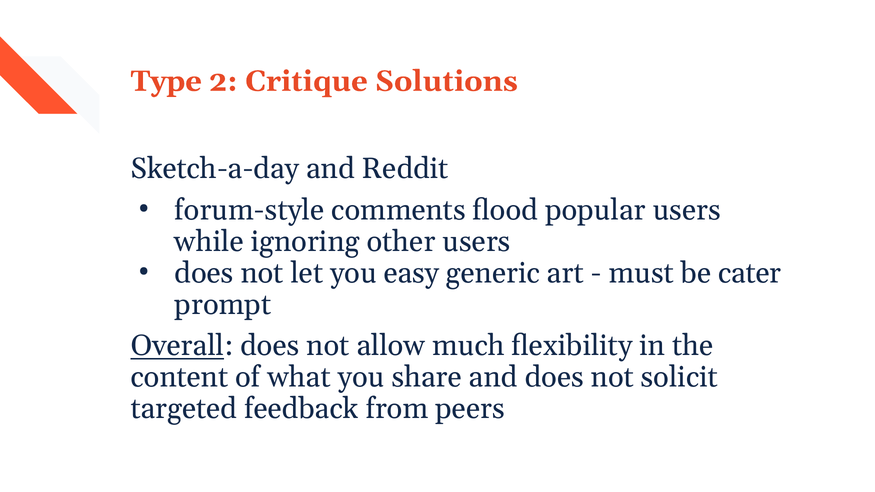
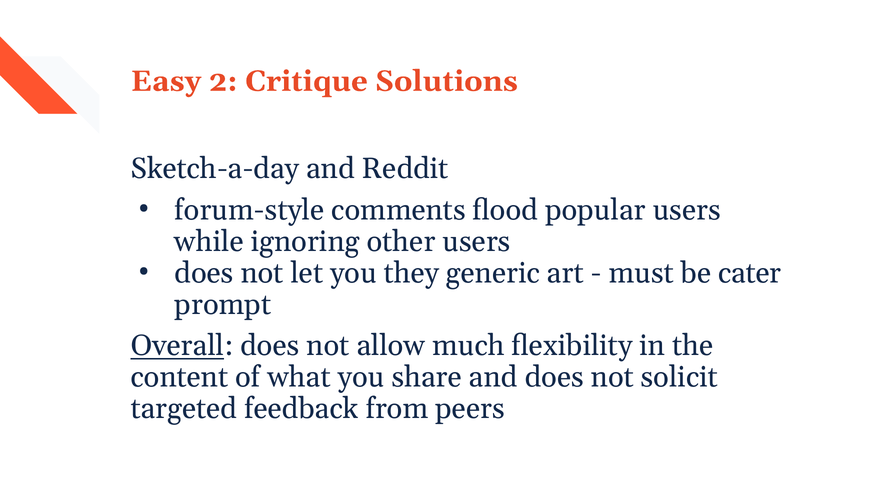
Type: Type -> Easy (166, 81)
easy: easy -> they (411, 273)
